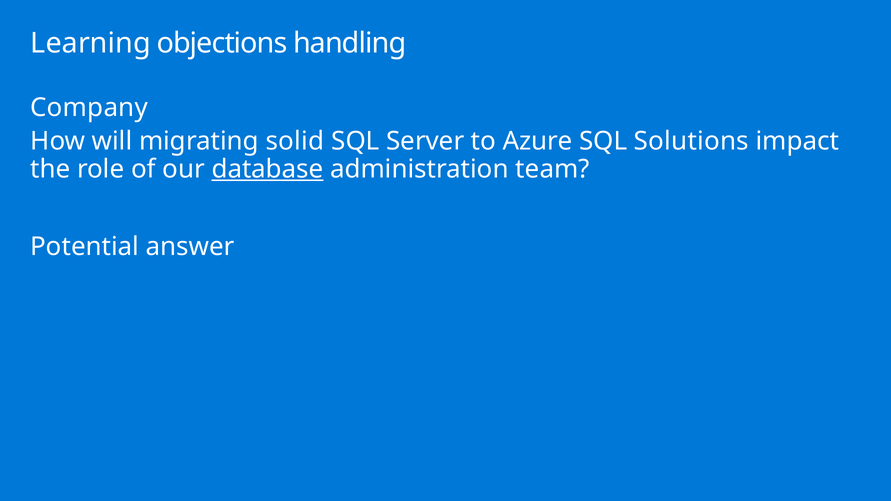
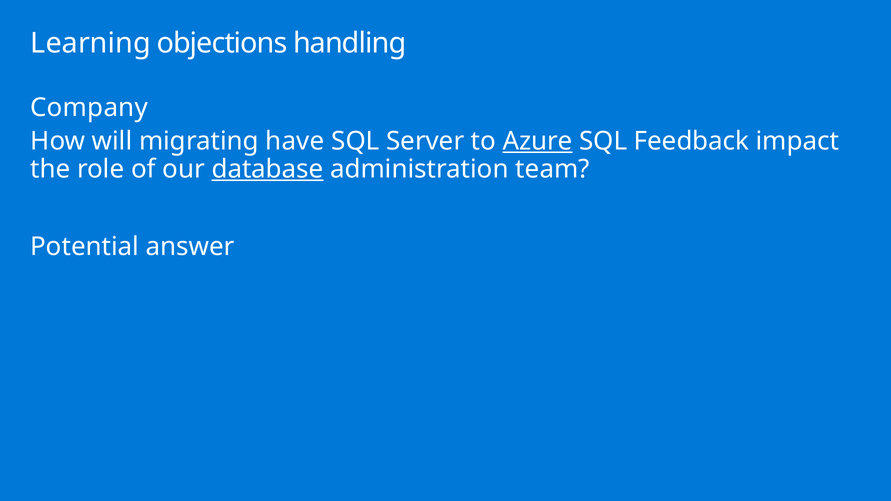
solid: solid -> have (295, 141)
Azure underline: none -> present (538, 141)
Solutions: Solutions -> Feedback (692, 141)
